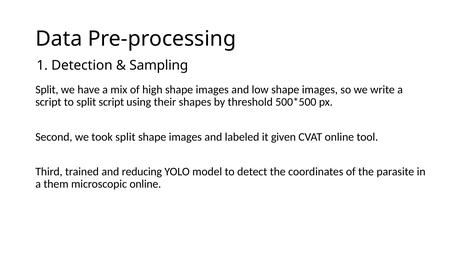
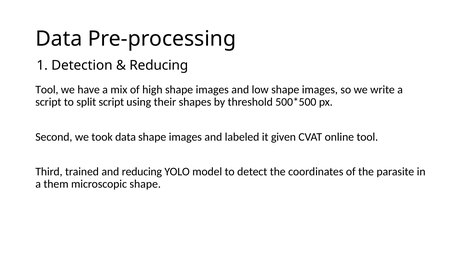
Sampling: Sampling -> Reducing (159, 65)
Split: Split -> Tool (47, 89)
took split: split -> data (126, 137)
microscopic online: online -> shape (145, 184)
